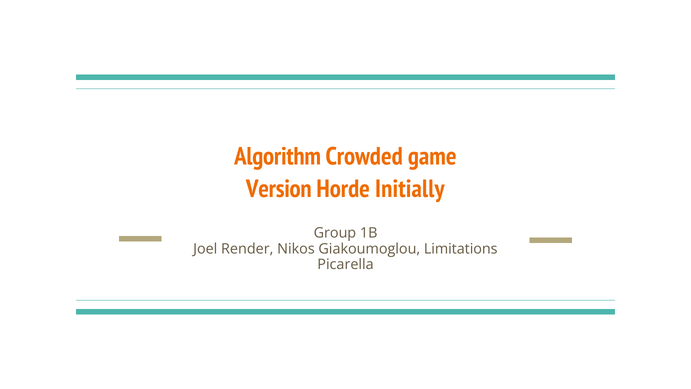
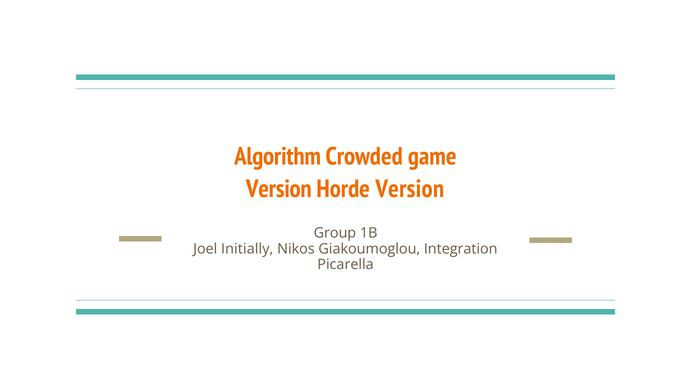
Horde Initially: Initially -> Version (410, 189)
Render: Render -> Initially (247, 249)
Limitations: Limitations -> Integration (461, 249)
